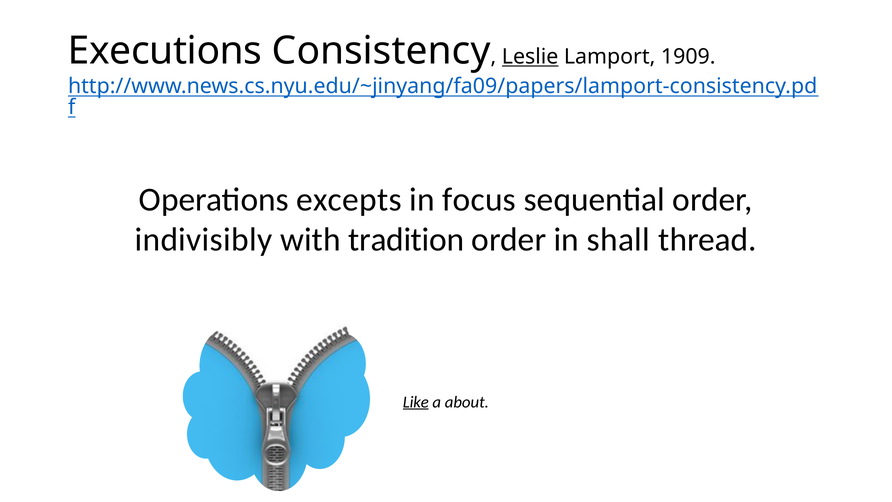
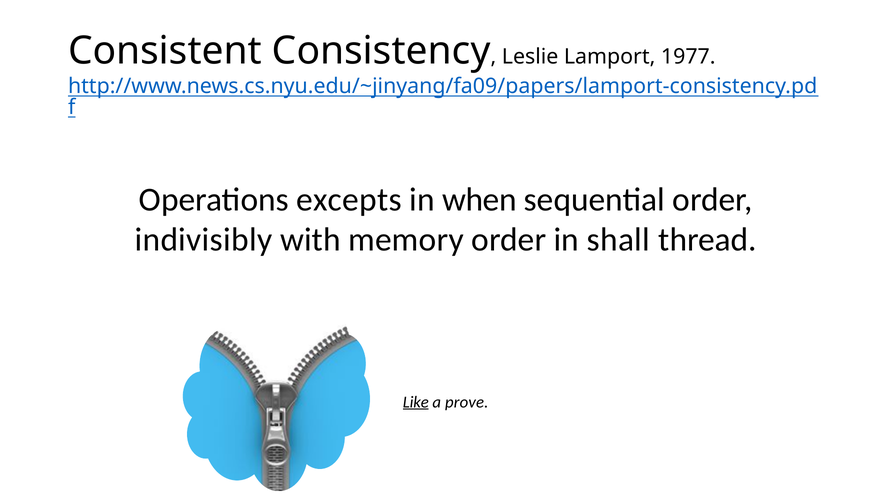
Executions: Executions -> Consistent (165, 51)
Leslie underline: present -> none (530, 57)
1909: 1909 -> 1977 (688, 57)
focus: focus -> when (479, 199)
tradition: tradition -> memory (406, 240)
about: about -> prove (467, 402)
